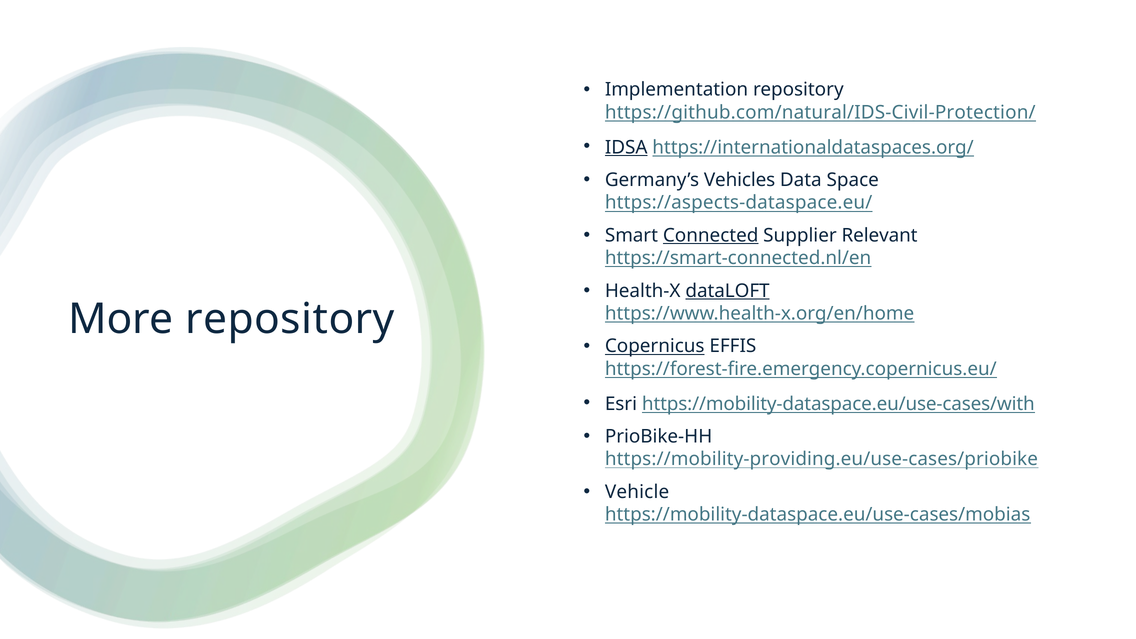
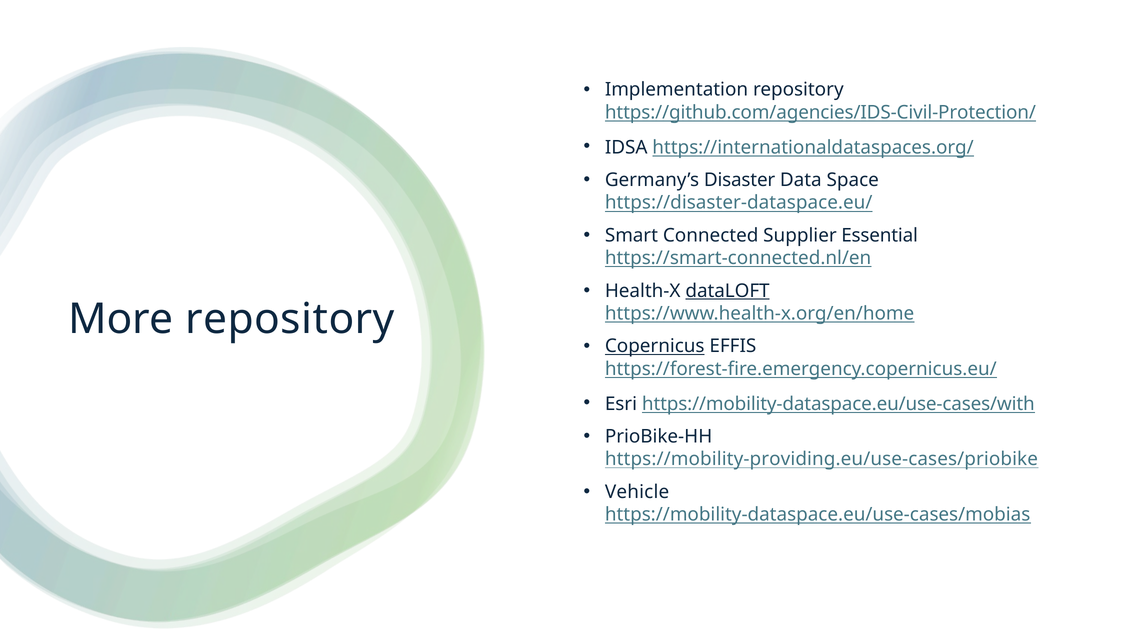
https://github.com/natural/IDS-Civil-Protection/: https://github.com/natural/IDS-Civil-Protection/ -> https://github.com/agencies/IDS-Civil-Protection/ (820, 112)
IDSA underline: present -> none (626, 147)
Vehicles: Vehicles -> Disaster (740, 180)
https://aspects-dataspace.eu/: https://aspects-dataspace.eu/ -> https://disaster-dataspace.eu/ (739, 203)
Connected underline: present -> none (711, 235)
Relevant: Relevant -> Essential (880, 235)
